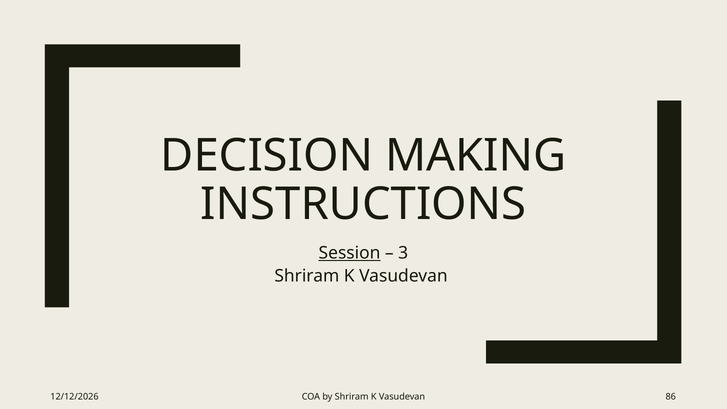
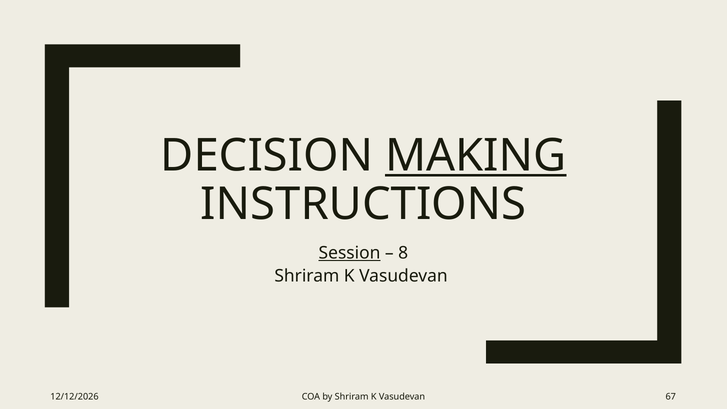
MAKING underline: none -> present (476, 156)
3: 3 -> 8 (403, 253)
86: 86 -> 67 (671, 397)
